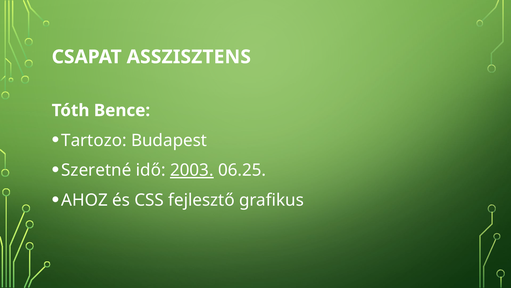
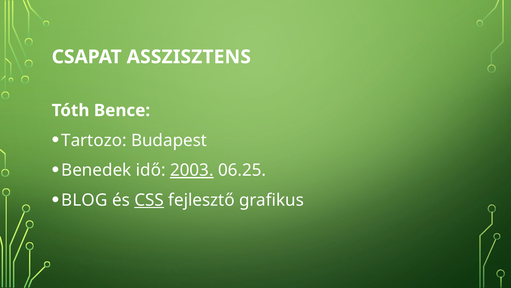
Szeretné: Szeretné -> Benedek (96, 170)
AHOZ: AHOZ -> BLOG (84, 200)
CSS underline: none -> present (149, 200)
